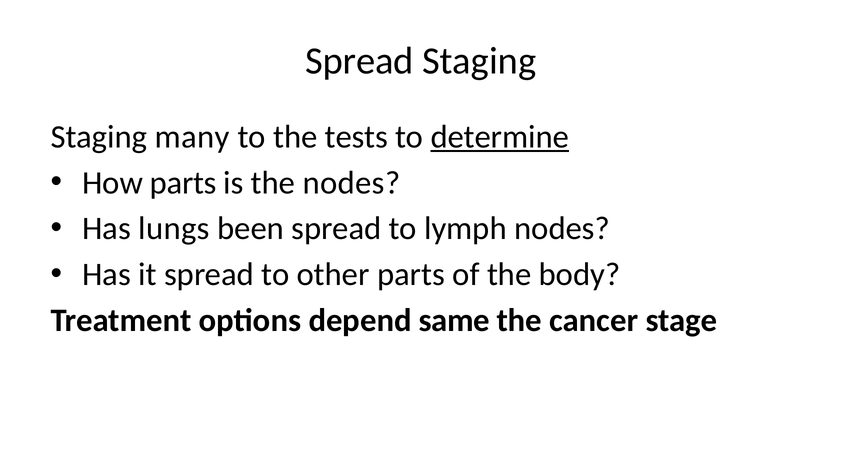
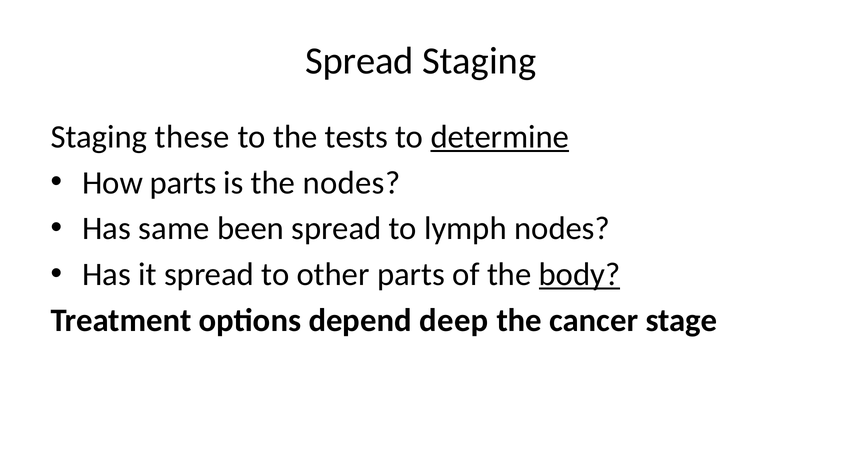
many: many -> these (192, 137)
lungs: lungs -> same (174, 228)
body underline: none -> present (580, 274)
same: same -> deep (454, 320)
